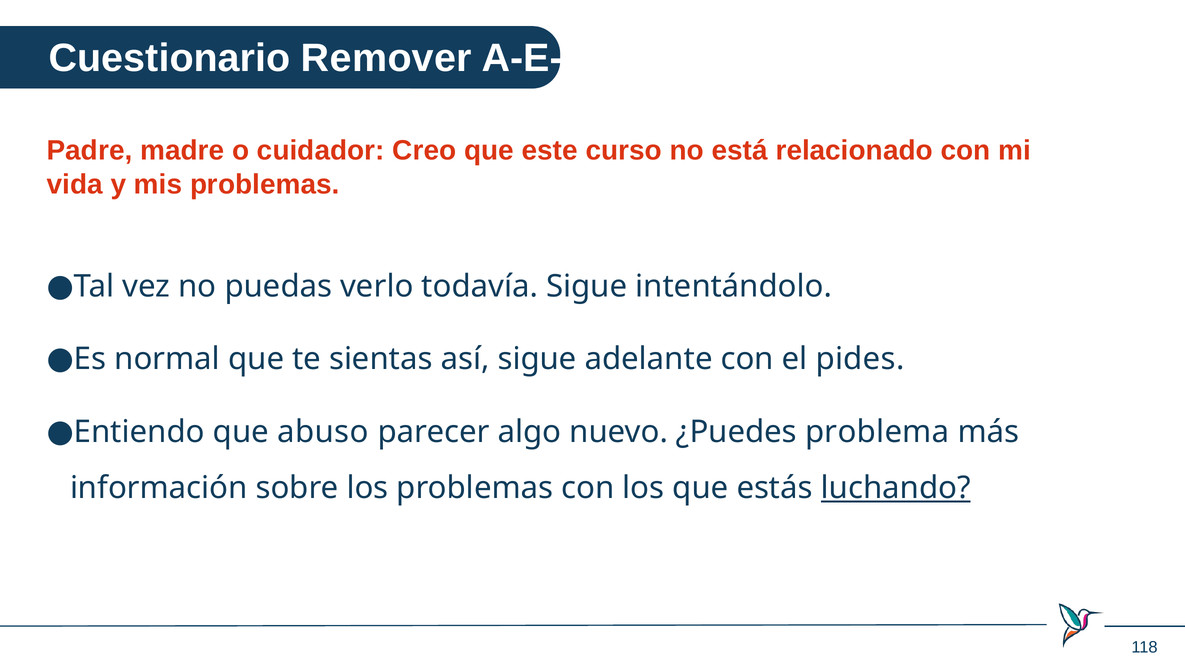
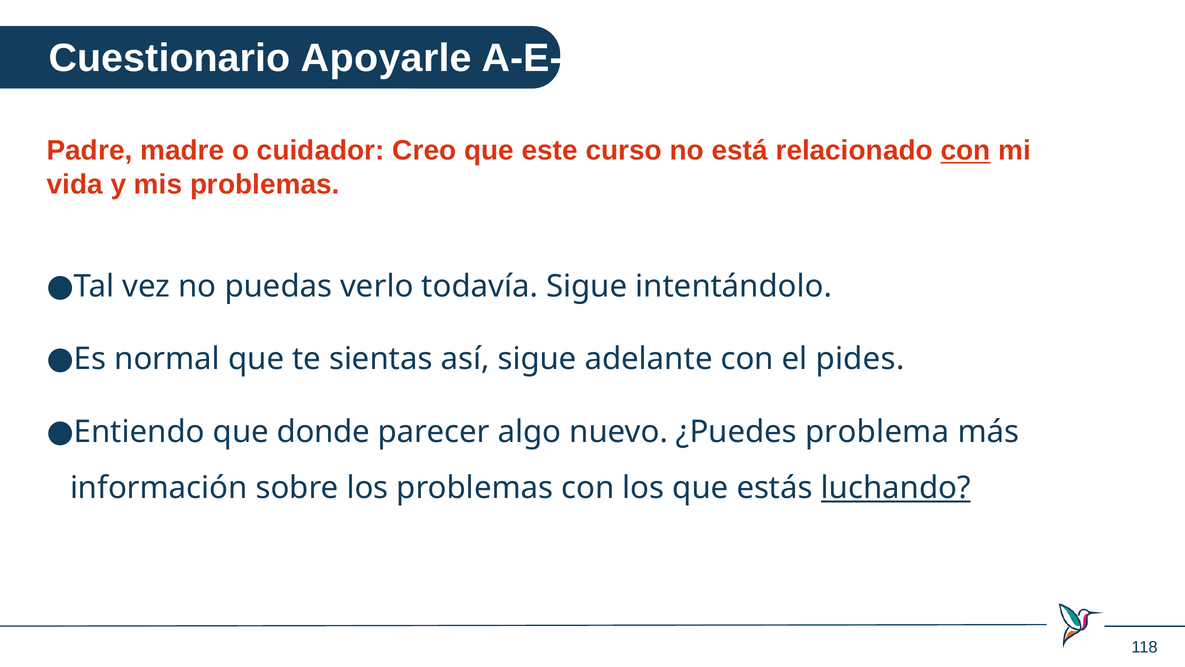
Remover: Remover -> Apoyarle (386, 58)
con underline: none -> present (966, 151)
abuso: abuso -> donde (323, 432)
